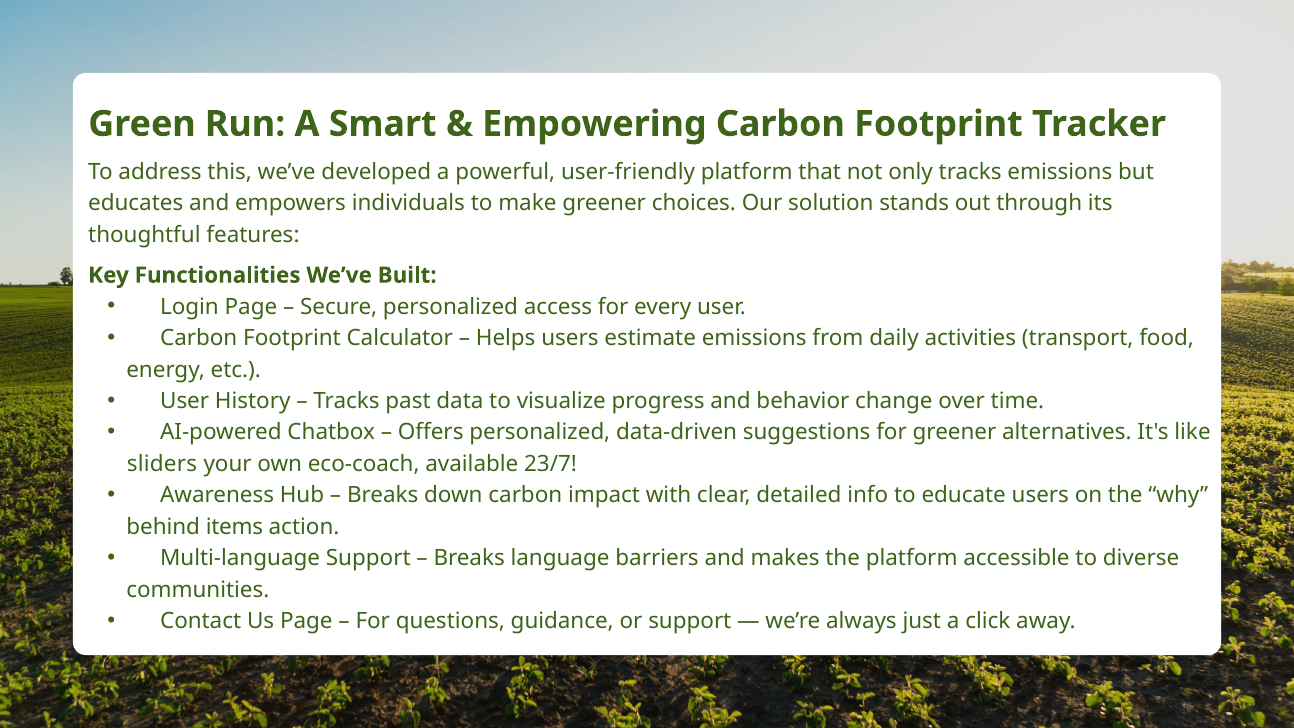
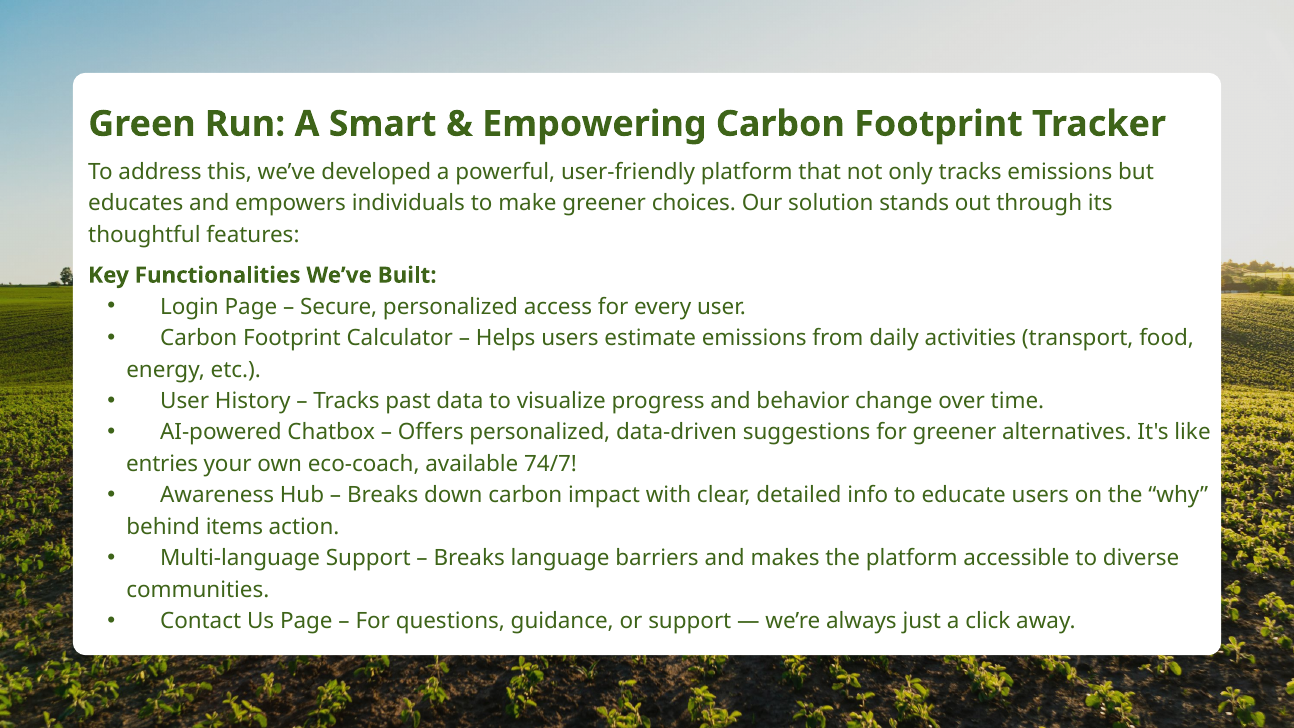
sliders: sliders -> entries (162, 464)
23/7: 23/7 -> 74/7 (551, 464)
